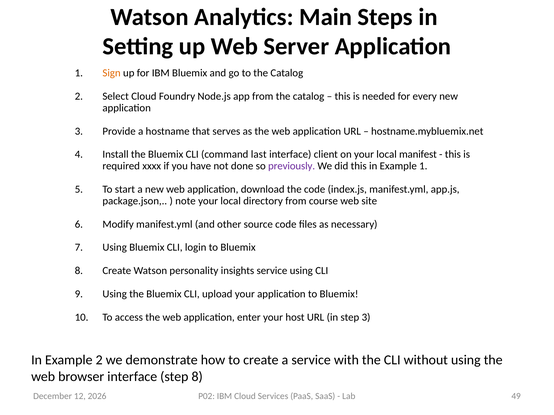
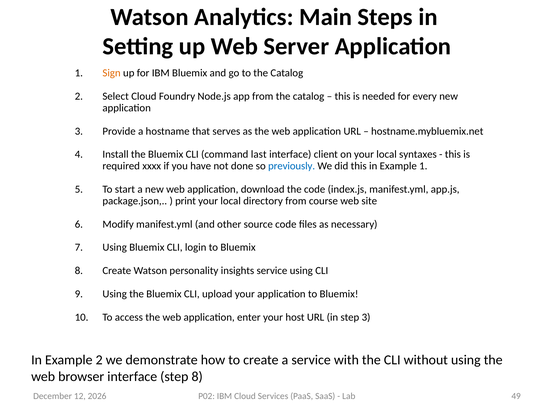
manifest: manifest -> syntaxes (418, 155)
previously colour: purple -> blue (292, 166)
note: note -> print (186, 201)
